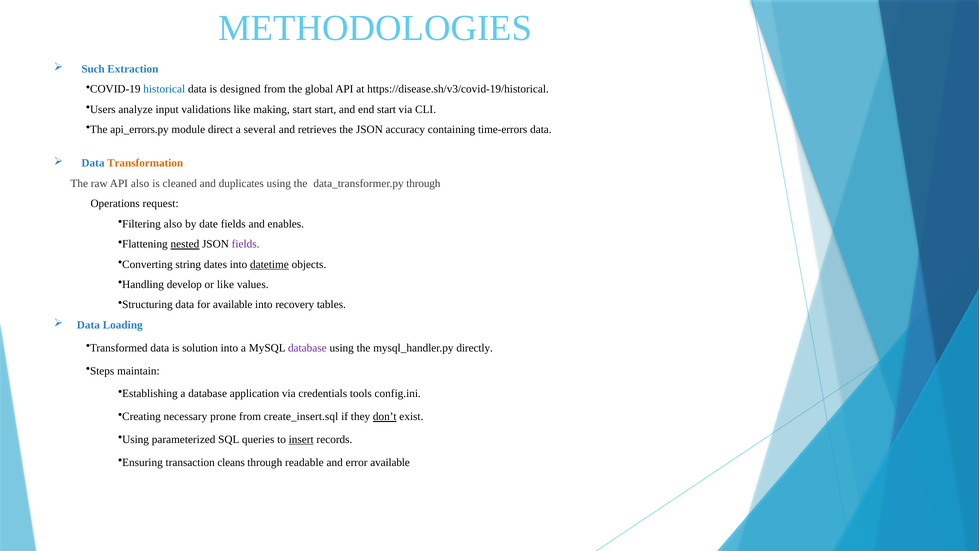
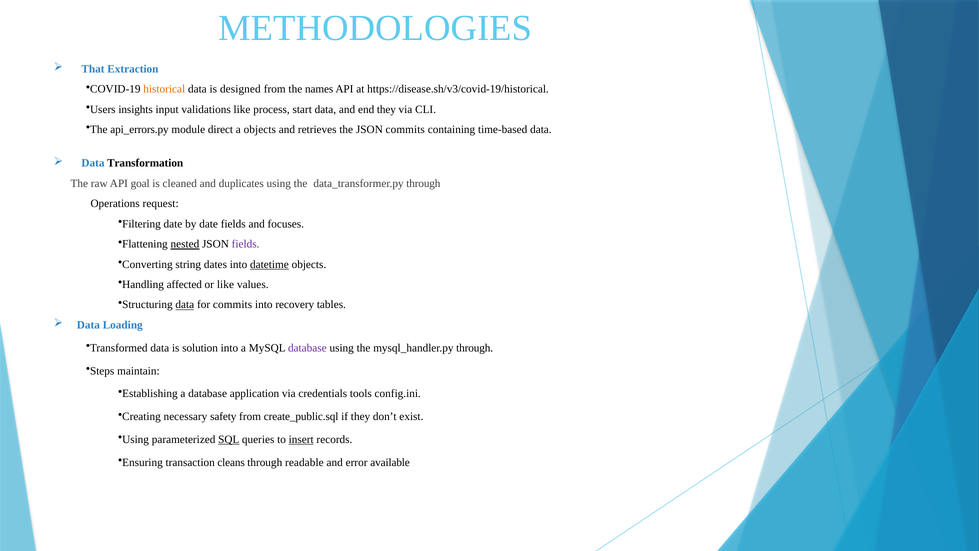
Such: Such -> That (93, 69)
historical colour: blue -> orange (164, 89)
global: global -> names (319, 89)
analyze: analyze -> insights (136, 109)
making: making -> process (271, 109)
start start: start -> data (325, 109)
end start: start -> they (386, 109)
a several: several -> objects (260, 129)
JSON accuracy: accuracy -> commits (405, 129)
time-errors: time-errors -> time-based (503, 129)
Transformation colour: orange -> black (145, 163)
API also: also -> goal (140, 183)
Filtering also: also -> date (173, 224)
enables: enables -> focuses (286, 224)
develop: develop -> affected (184, 284)
data underline: none -> present (185, 305)
for available: available -> commits (233, 305)
mysql_handler.py directly: directly -> through (475, 348)
prone: prone -> safety (223, 416)
create_insert.sql: create_insert.sql -> create_public.sql (301, 416)
don’t underline: present -> none (385, 416)
SQL underline: none -> present (229, 439)
